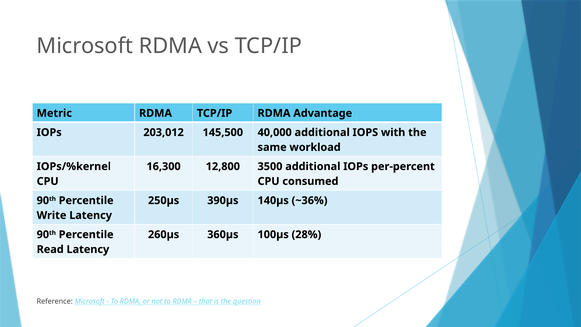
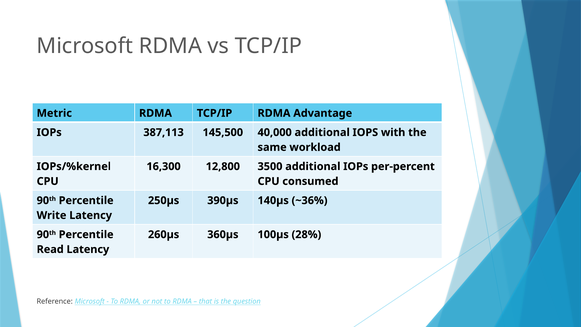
203,012: 203,012 -> 387,113 (164, 132)
